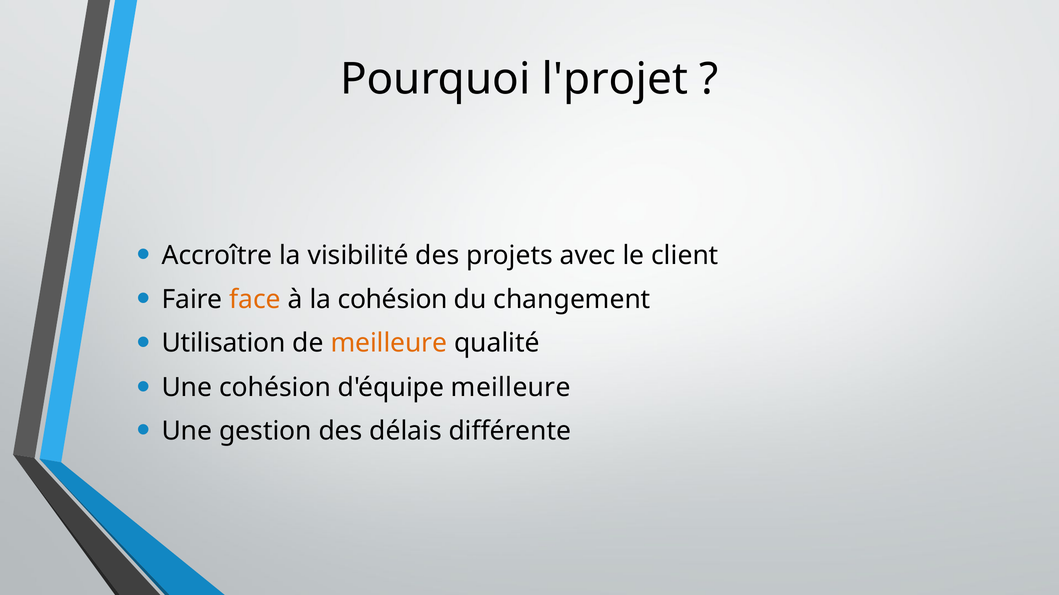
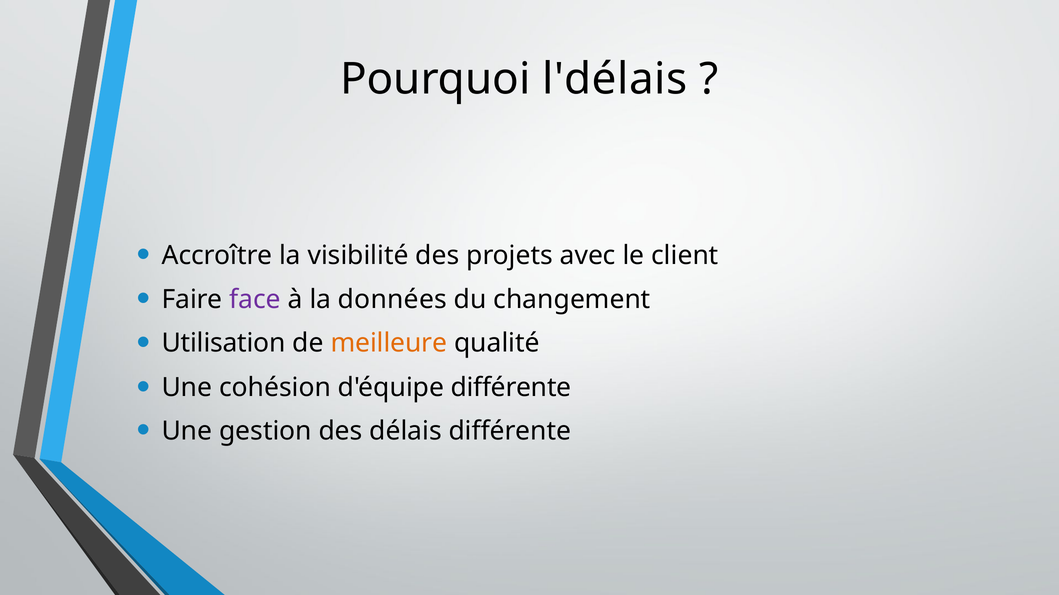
l'projet: l'projet -> l'délais (615, 79)
face colour: orange -> purple (255, 300)
la cohésion: cohésion -> données (392, 300)
d'équipe meilleure: meilleure -> différente (511, 388)
